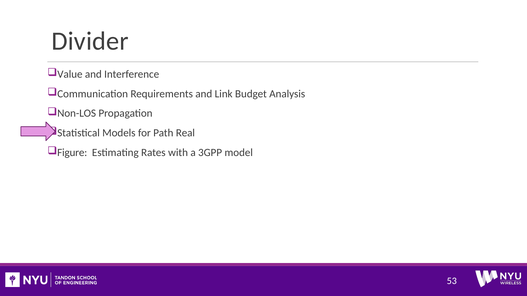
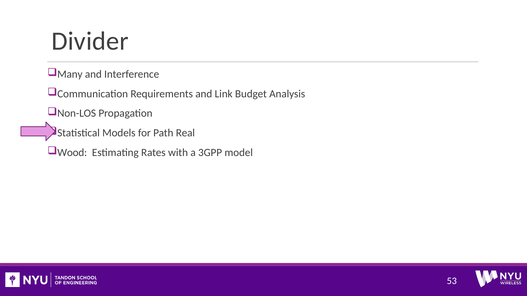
Value: Value -> Many (70, 74)
Figure: Figure -> Wood (72, 153)
